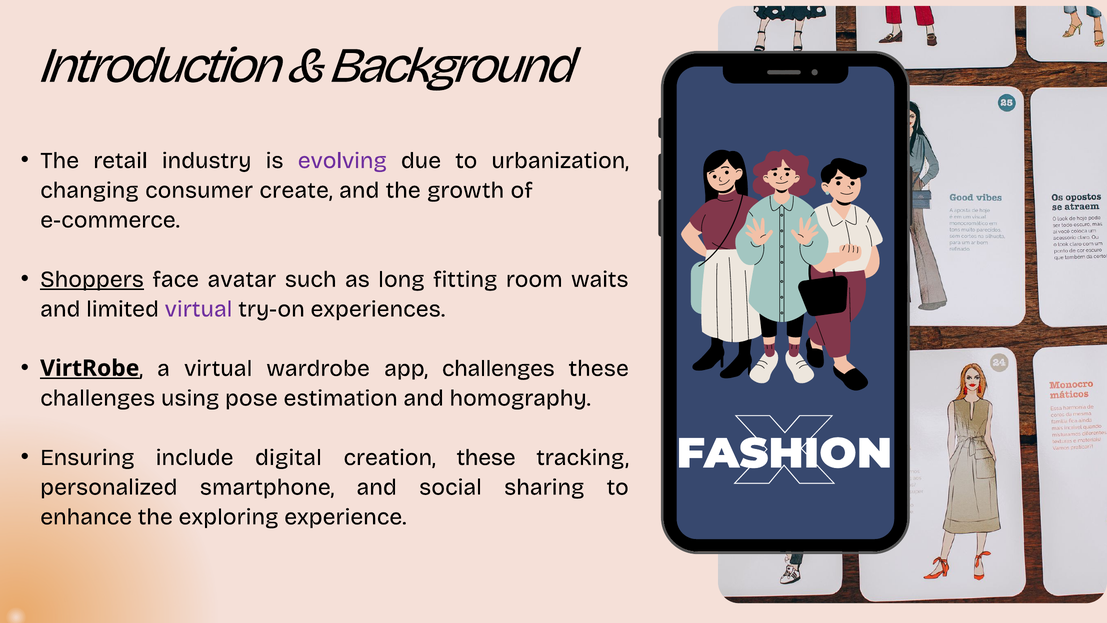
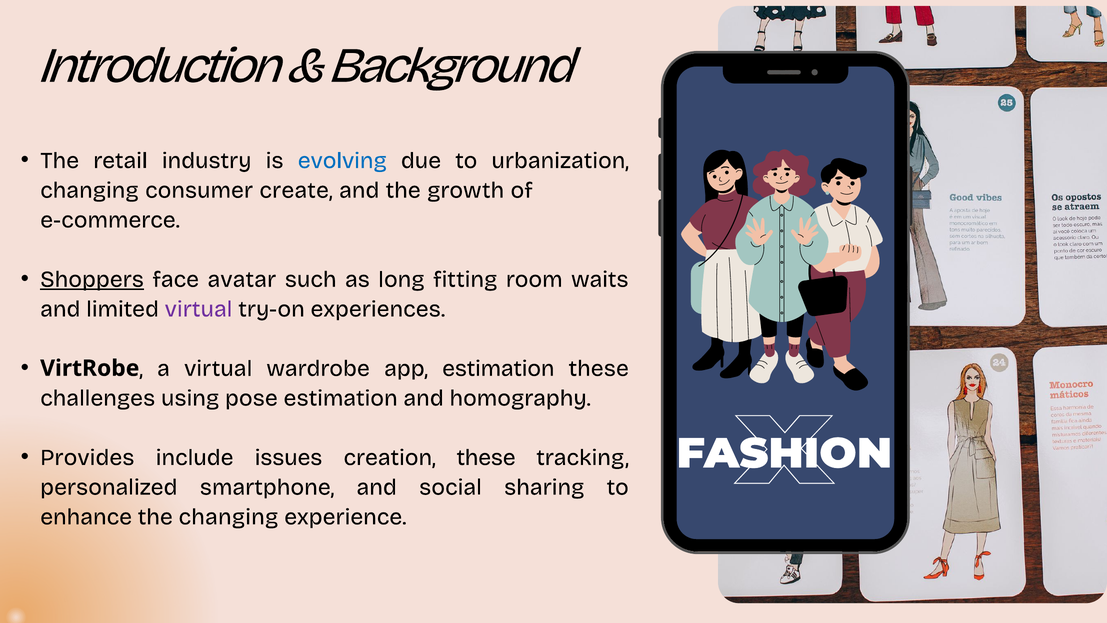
evolving colour: purple -> blue (342, 160)
VirtRobe underline: present -> none (90, 368)
app challenges: challenges -> estimation (498, 368)
Ensuring: Ensuring -> Provides (87, 457)
digital: digital -> issues (289, 457)
the exploring: exploring -> changing (228, 517)
